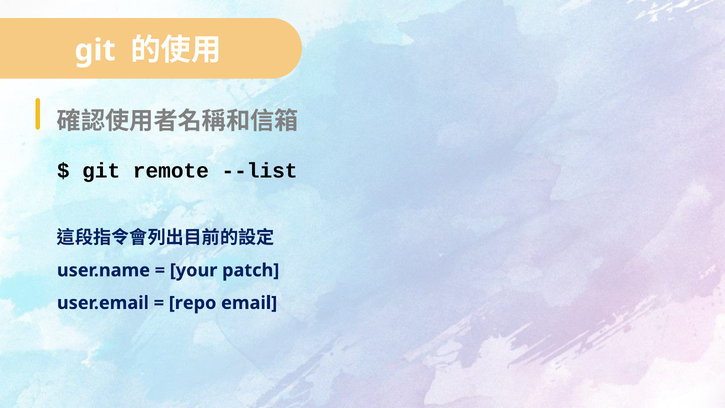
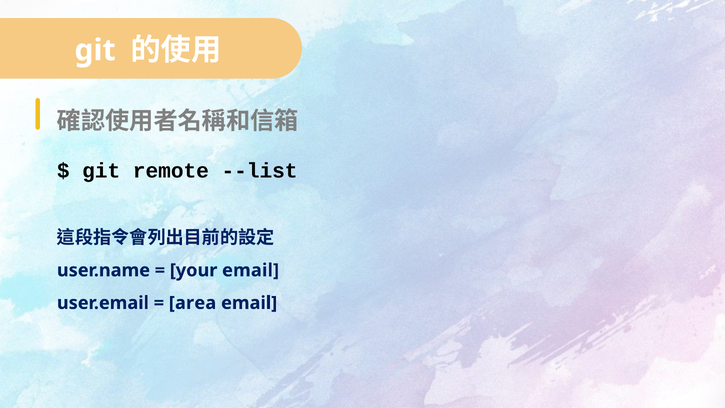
your patch: patch -> email (251, 270)
repo: repo -> area (192, 303)
